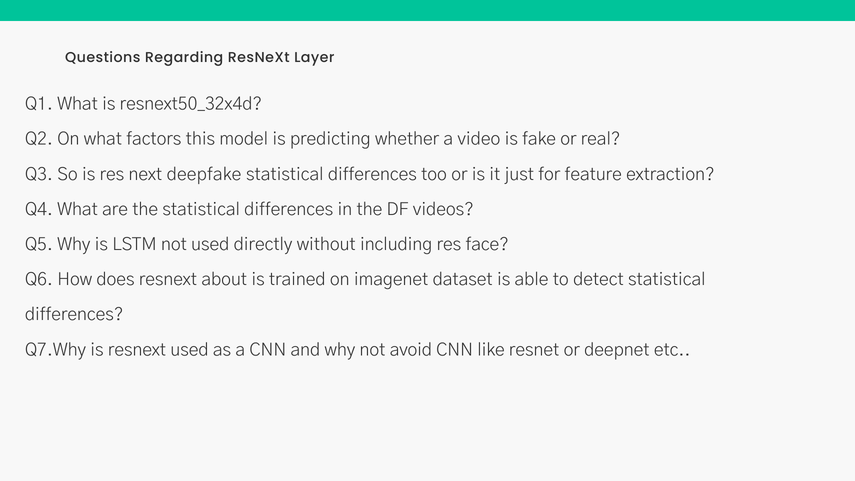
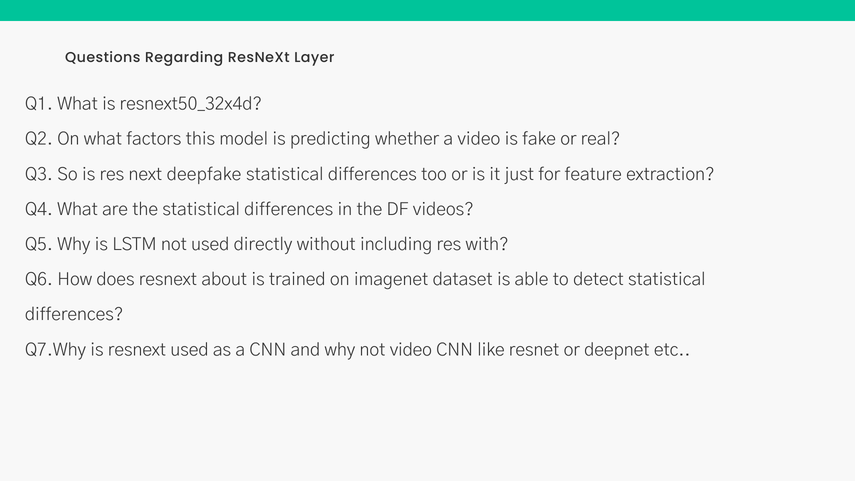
face: face -> with (487, 244)
not avoid: avoid -> video (411, 350)
